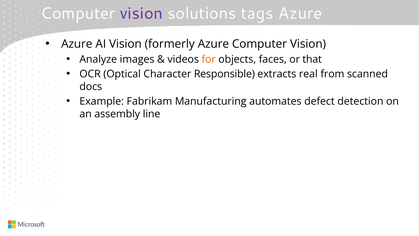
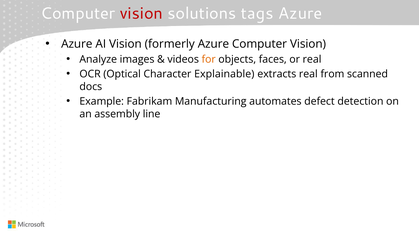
vision colour: purple -> red (141, 13)
or that: that -> real (312, 59)
Responsible: Responsible -> Explainable (224, 74)
